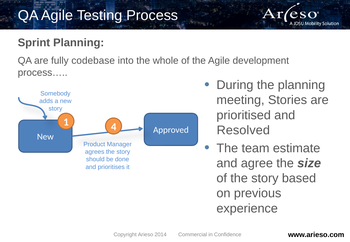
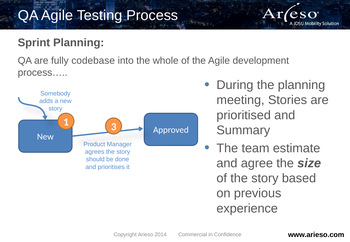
4: 4 -> 3 (114, 127)
Resolved: Resolved -> Summary (243, 130)
